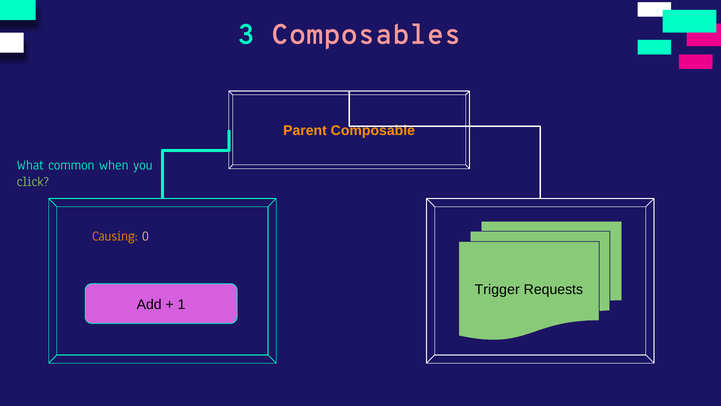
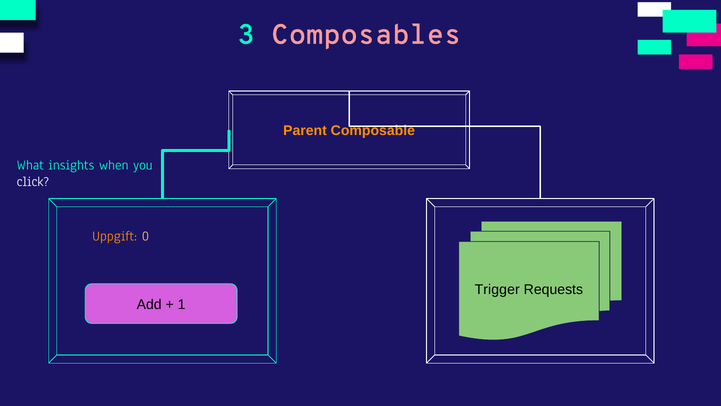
common: common -> insights (71, 165)
click colour: light green -> white (33, 182)
Causing: Causing -> Uppgift (115, 236)
